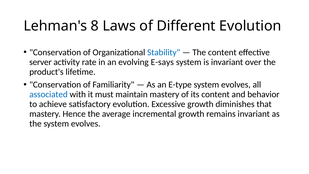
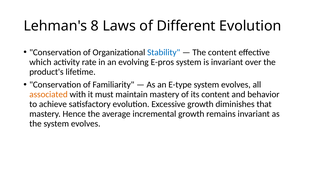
server: server -> which (40, 62)
E-says: E-says -> E-pros (162, 62)
associated colour: blue -> orange (49, 94)
